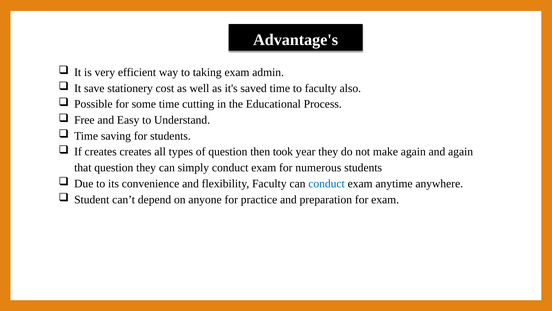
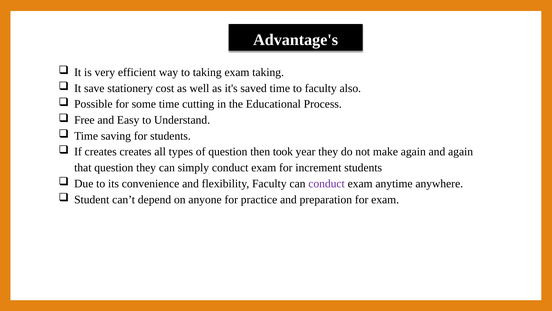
exam admin: admin -> taking (268, 72)
numerous: numerous -> increment (318, 167)
conduct colour: blue -> purple (327, 183)
